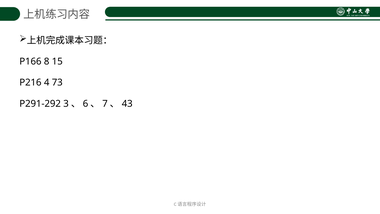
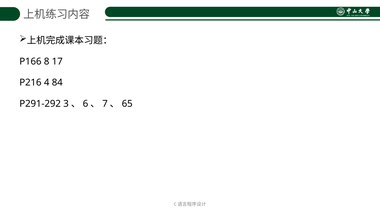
15: 15 -> 17 (57, 61)
73: 73 -> 84 (57, 82)
43: 43 -> 65 (127, 104)
